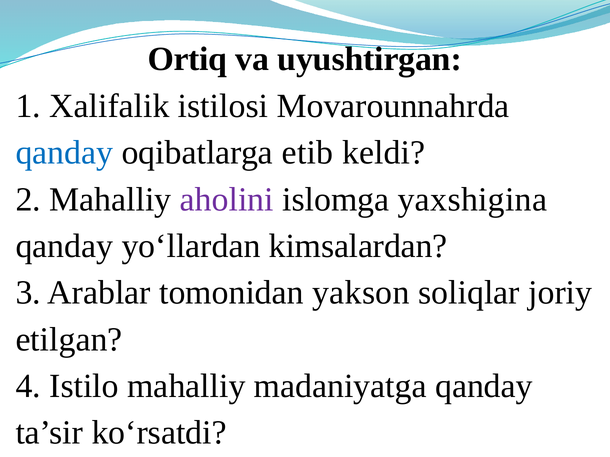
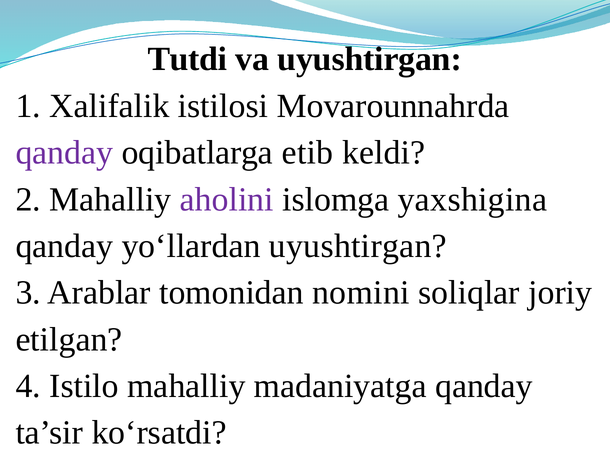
Ortiq: Ortiq -> Tutdi (188, 59)
qanday colour: blue -> purple (64, 153)
yo‘llardan kimsalardan: kimsalardan -> uyushtirgan (358, 246)
yakson: yakson -> nomini (361, 293)
